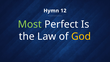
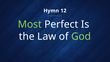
God colour: yellow -> light green (81, 36)
